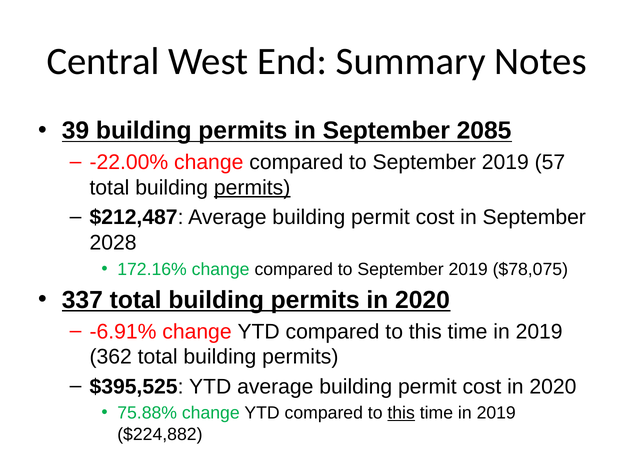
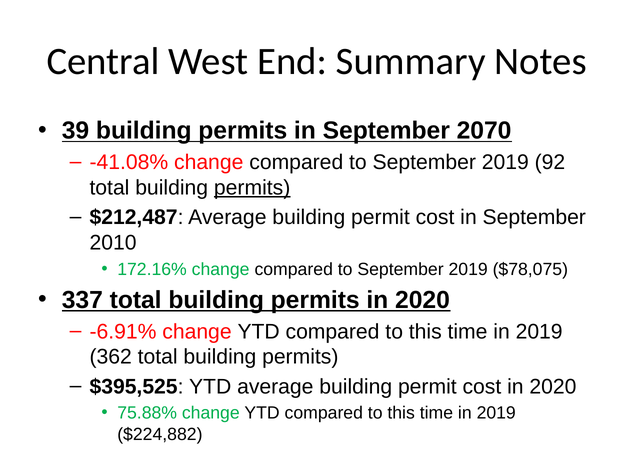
2085: 2085 -> 2070 (484, 131)
-22.00%: -22.00% -> -41.08% (129, 162)
57: 57 -> 92 (550, 162)
2028: 2028 -> 2010 (113, 242)
this underline: present -> none (401, 413)
